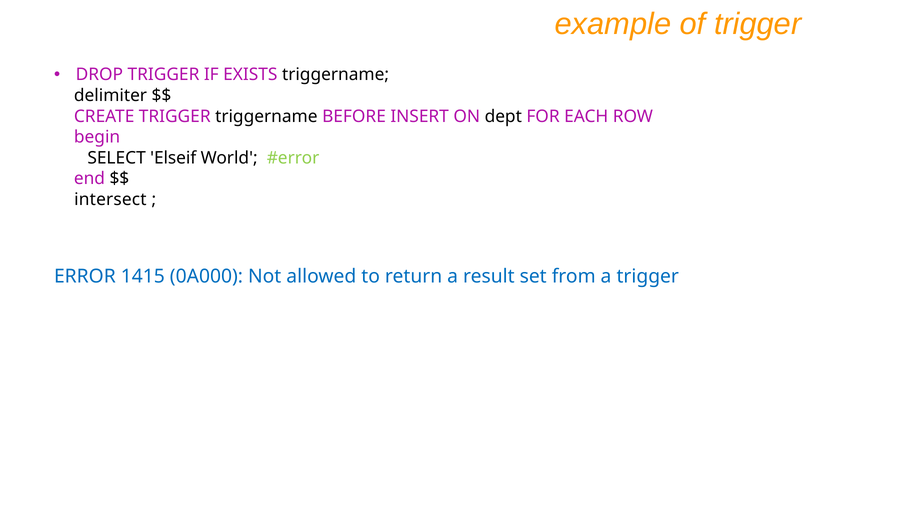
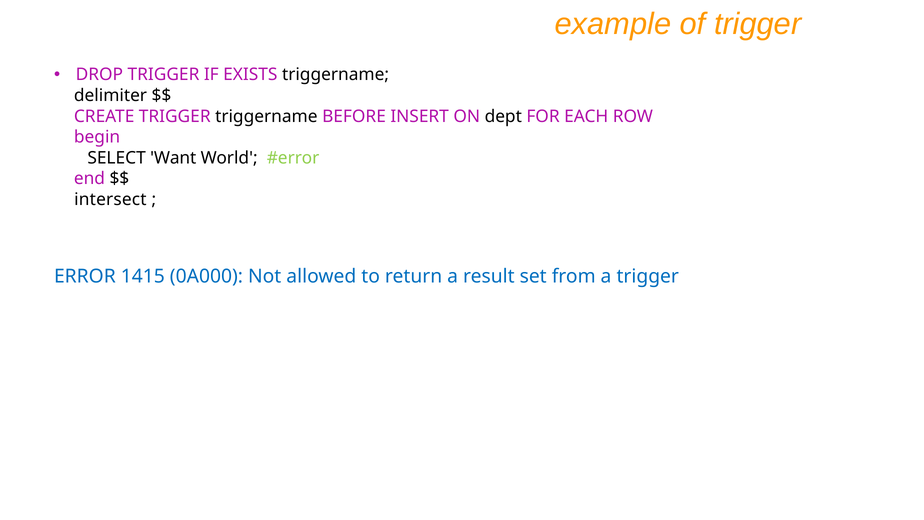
Elseif: Elseif -> Want (173, 158)
